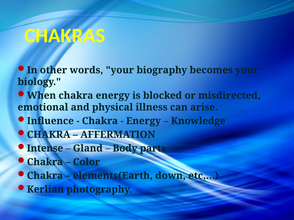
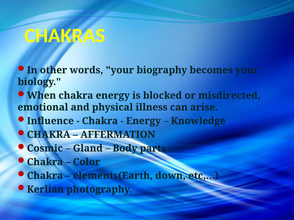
Intense: Intense -> Cosmic (45, 149)
